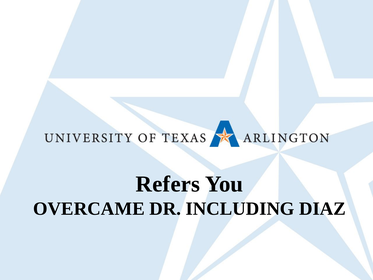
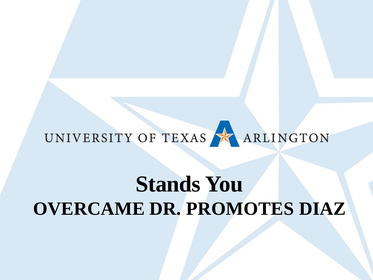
Refers: Refers -> Stands (168, 184)
INCLUDING: INCLUDING -> PROMOTES (240, 208)
